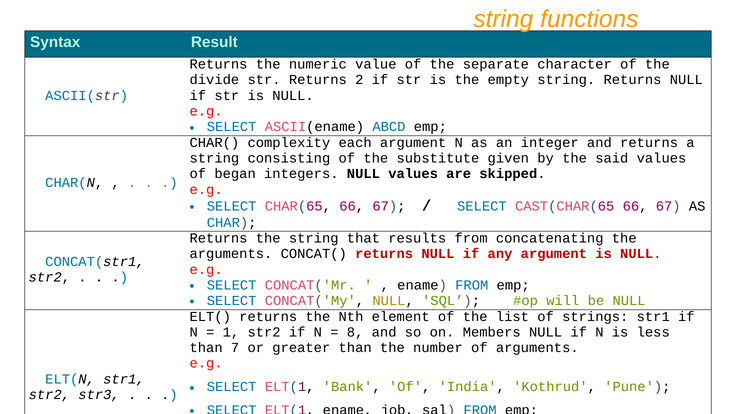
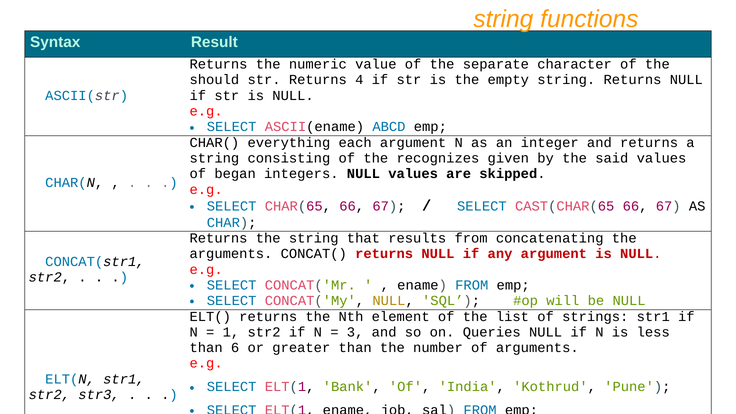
divide: divide -> should (214, 80)
2: 2 -> 4 (359, 80)
complexity: complexity -> everything (289, 143)
substitute: substitute -> recognizes (438, 158)
8: 8 -> 3 (355, 332)
Members: Members -> Queries (492, 332)
7: 7 -> 6 (235, 348)
